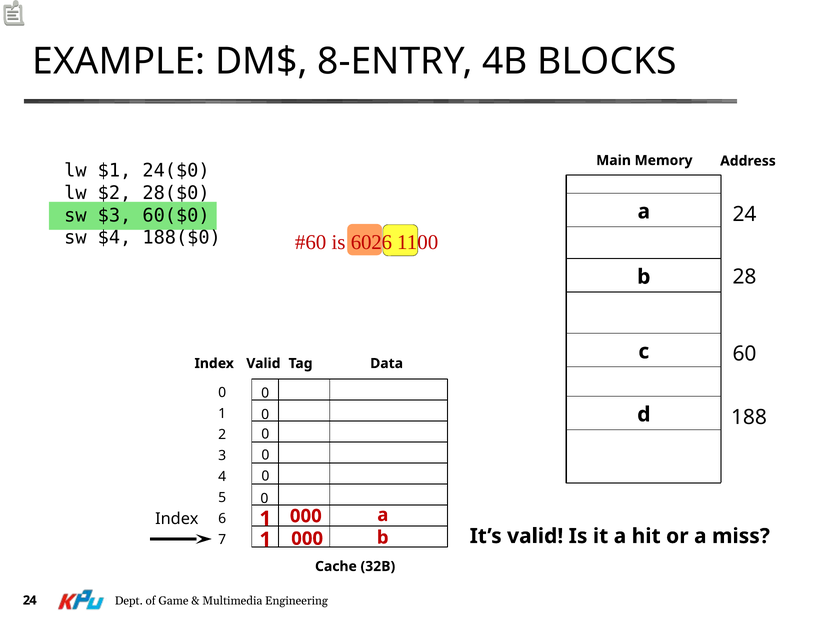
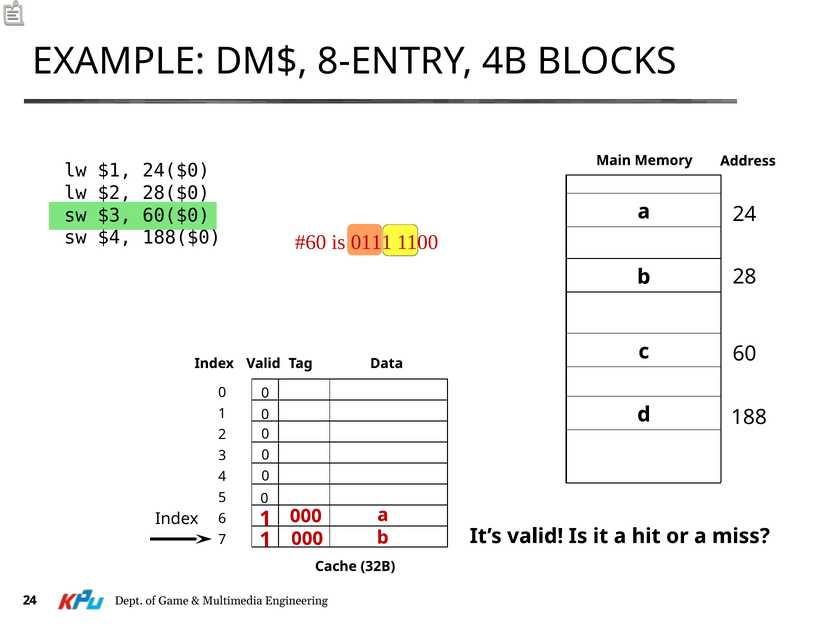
6026: 6026 -> 0111 (371, 242)
